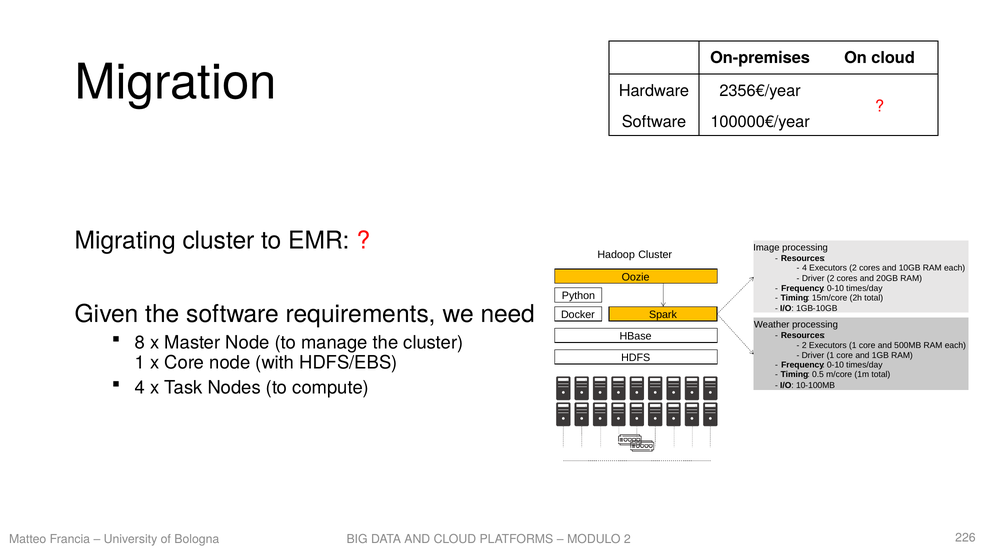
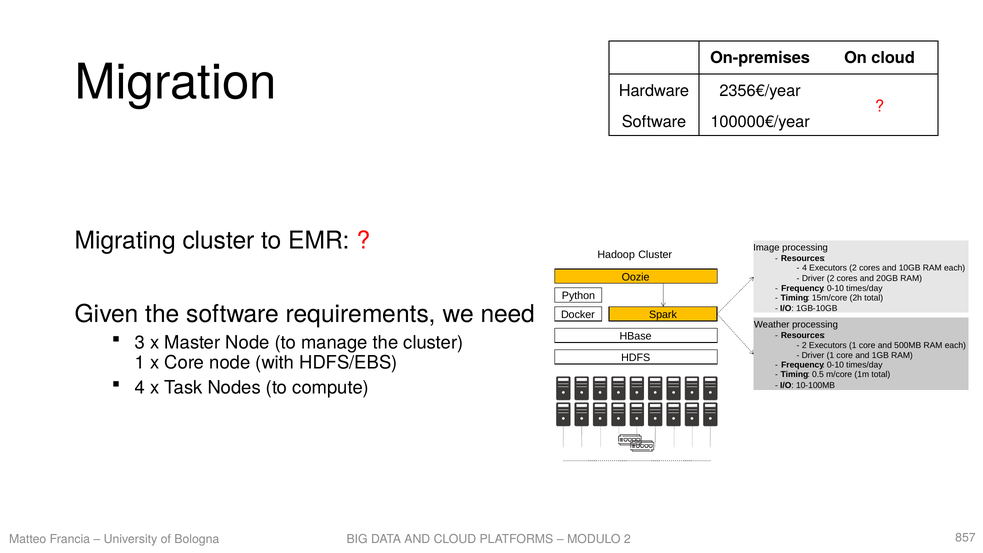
8: 8 -> 3 (140, 343)
226: 226 -> 857 (965, 538)
